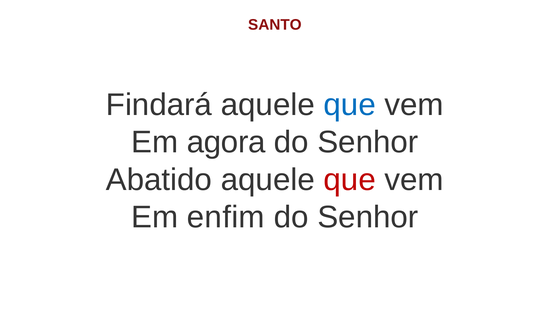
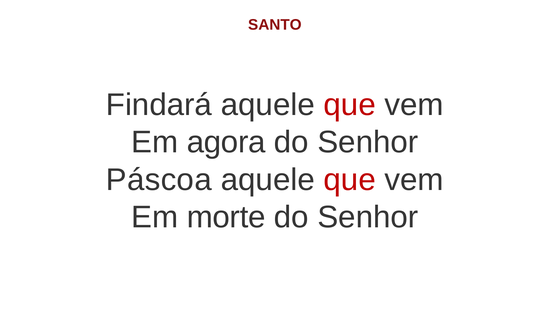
que colour: blue -> red (350, 105)
Abatido: Abatido -> Páscoa (159, 180)
enfim: enfim -> morte (226, 218)
